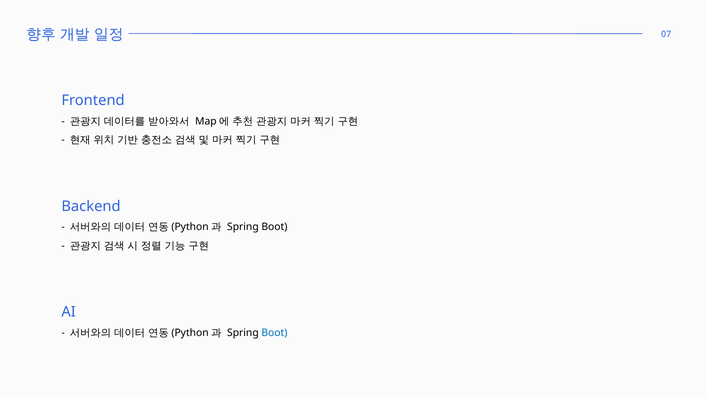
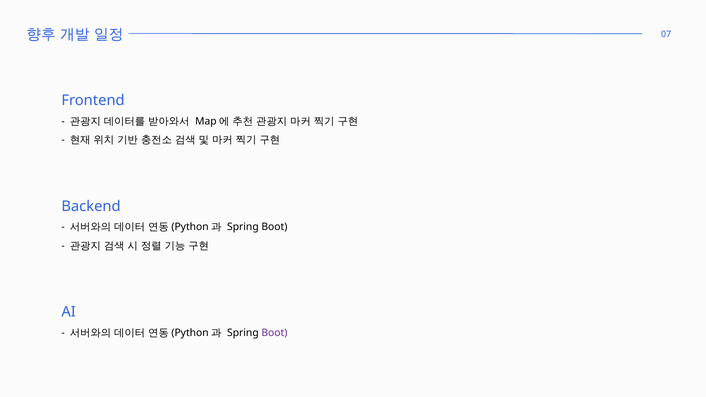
Boot colour: blue -> purple (274, 333)
